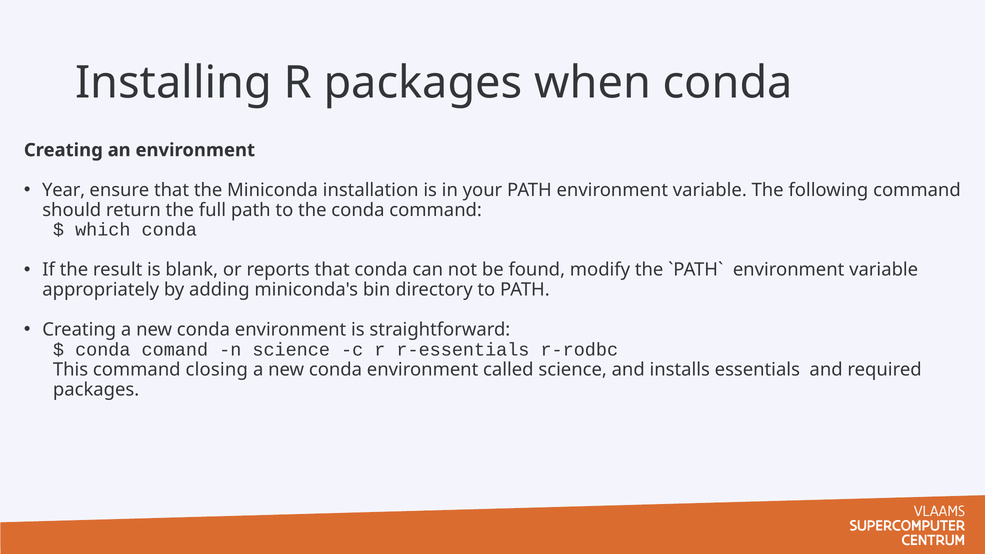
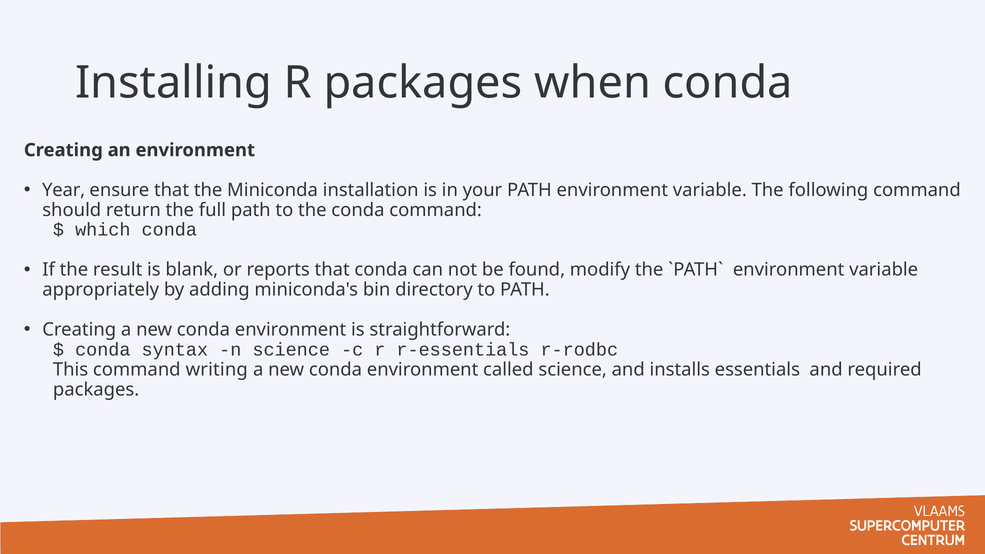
comand: comand -> syntax (175, 350)
closing: closing -> writing (217, 370)
